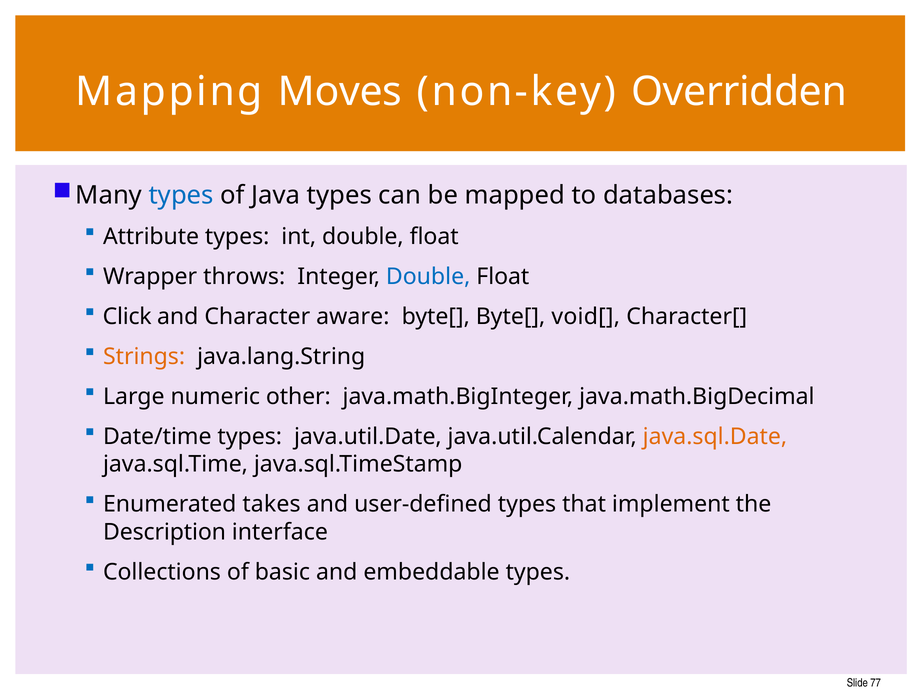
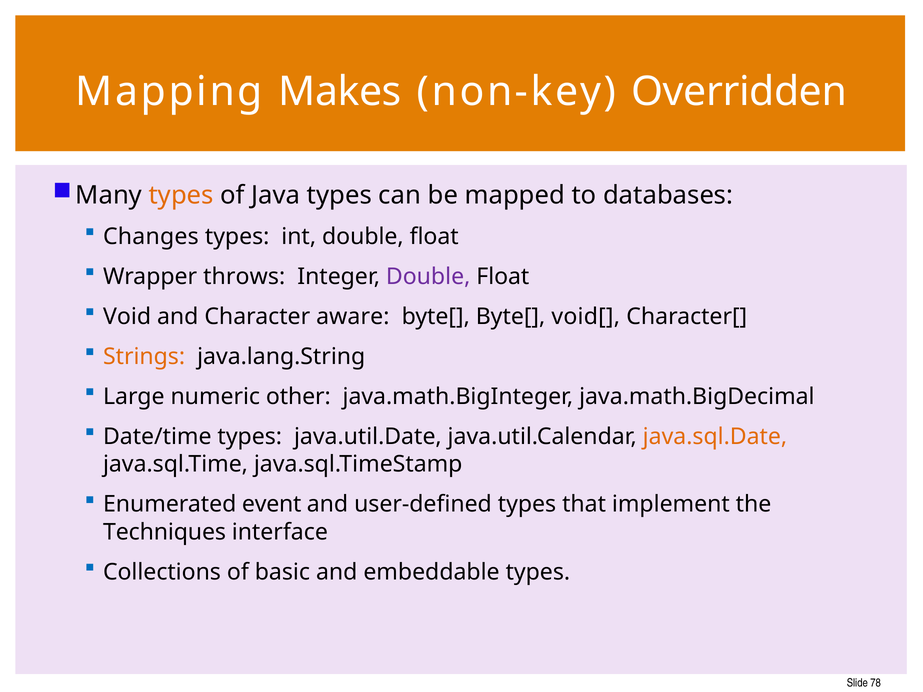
Moves: Moves -> Makes (340, 92)
types colour: blue -> orange (181, 195)
Attribute: Attribute -> Changes (151, 237)
Double colour: blue -> purple (428, 277)
Click: Click -> Void (127, 317)
takes: takes -> event (272, 504)
Description: Description -> Techniques (165, 532)
77: 77 -> 78 (876, 683)
